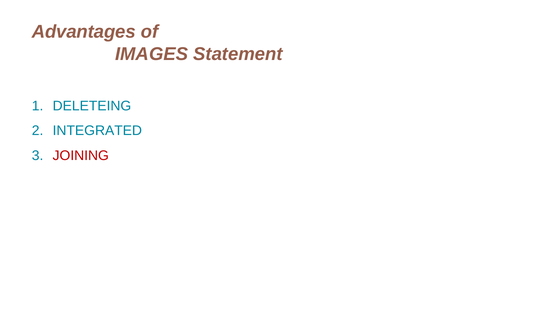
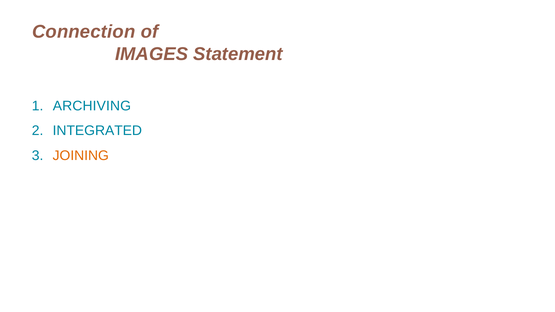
Advantages: Advantages -> Connection (84, 32)
DELETEING: DELETEING -> ARCHIVING (92, 106)
JOINING colour: red -> orange (81, 156)
